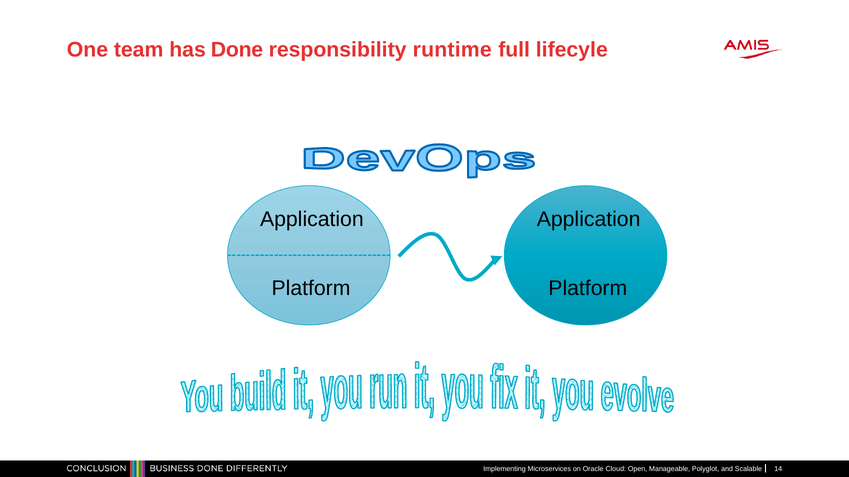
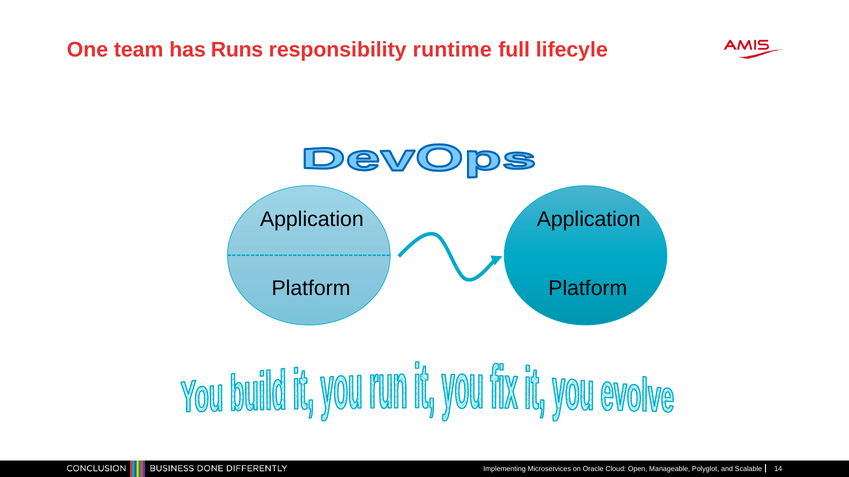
Done: Done -> Runs (237, 50)
